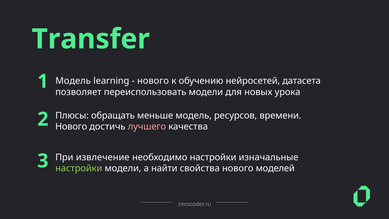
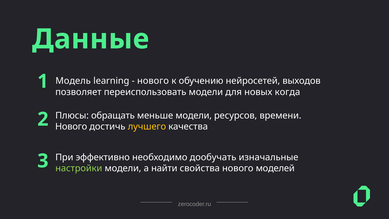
Transfer: Transfer -> Данные (91, 39)
датасета: датасета -> выходов (302, 81)
урока: урока -> когда (287, 92)
меньше модель: модель -> модели (194, 116)
лучшего colour: pink -> yellow (147, 127)
извлечение: извлечение -> эффективно (103, 157)
необходимо настройки: настройки -> дообучать (213, 157)
